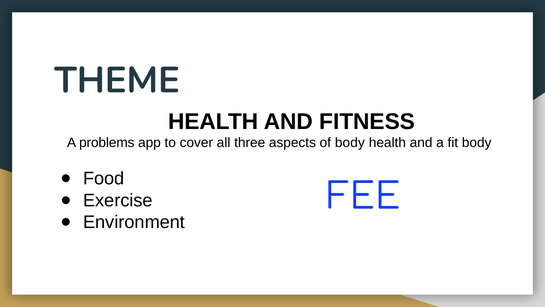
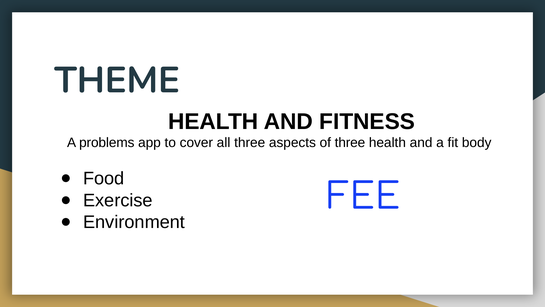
of body: body -> three (350, 143)
